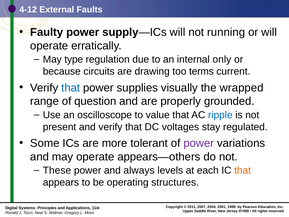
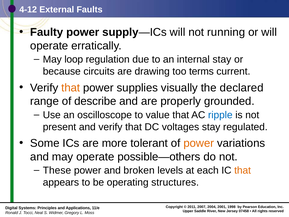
type: type -> loop (74, 59)
internal only: only -> stay (222, 59)
that colour: blue -> orange (71, 88)
wrapped: wrapped -> declared (242, 88)
question: question -> describe (95, 101)
power colour: purple -> orange (199, 143)
appears—others: appears—others -> possible—others (159, 157)
always: always -> broken (139, 170)
